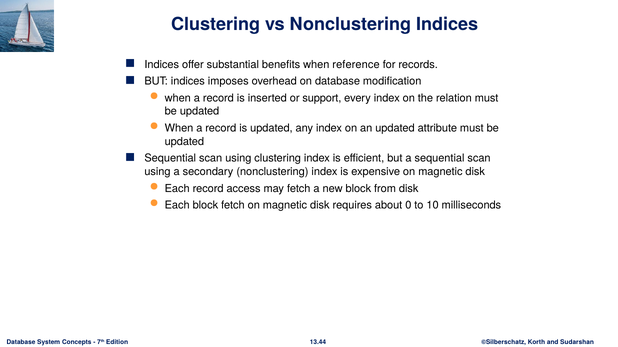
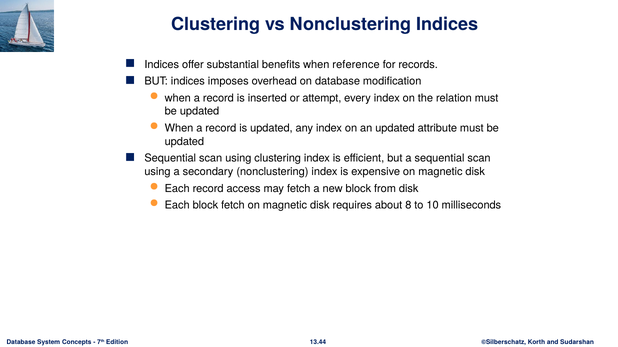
support: support -> attempt (322, 98)
0: 0 -> 8 (408, 206)
